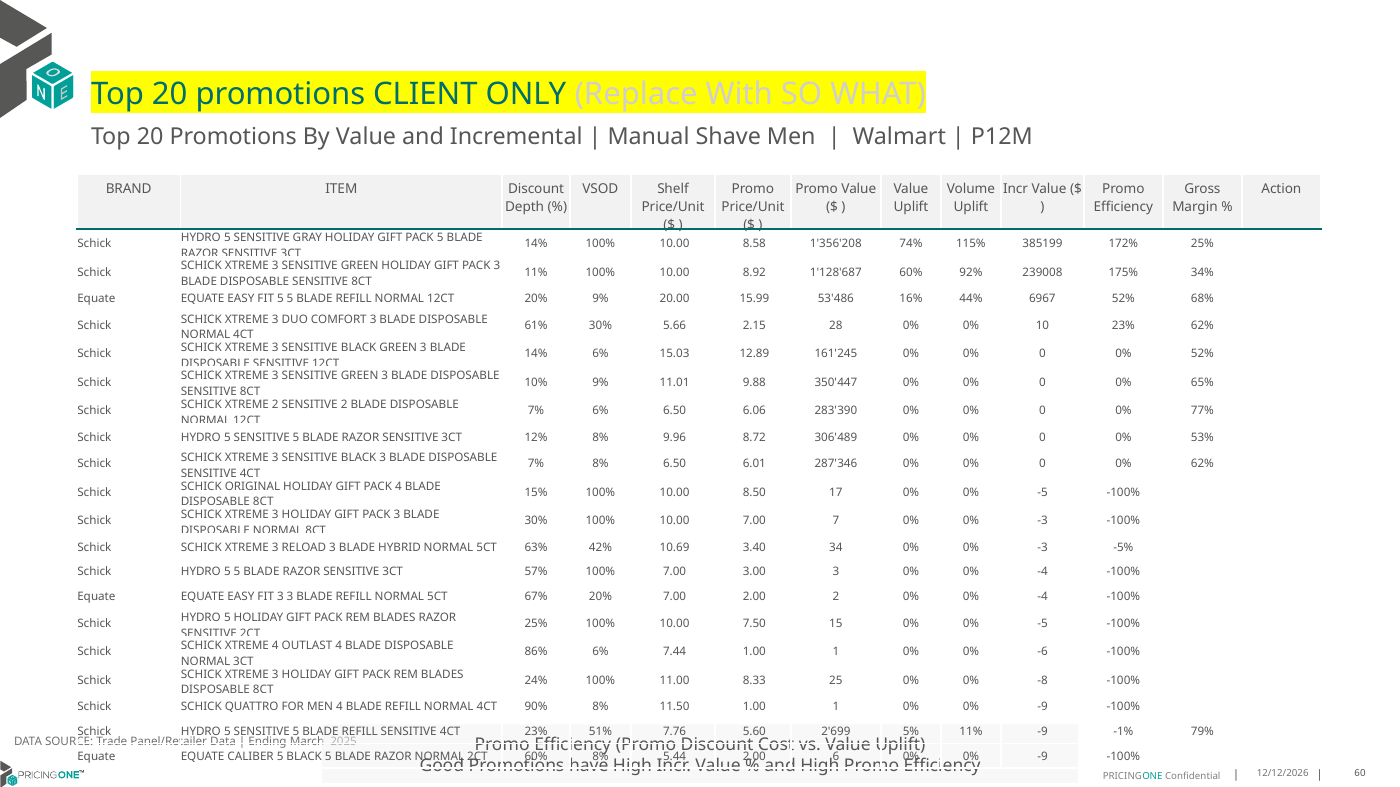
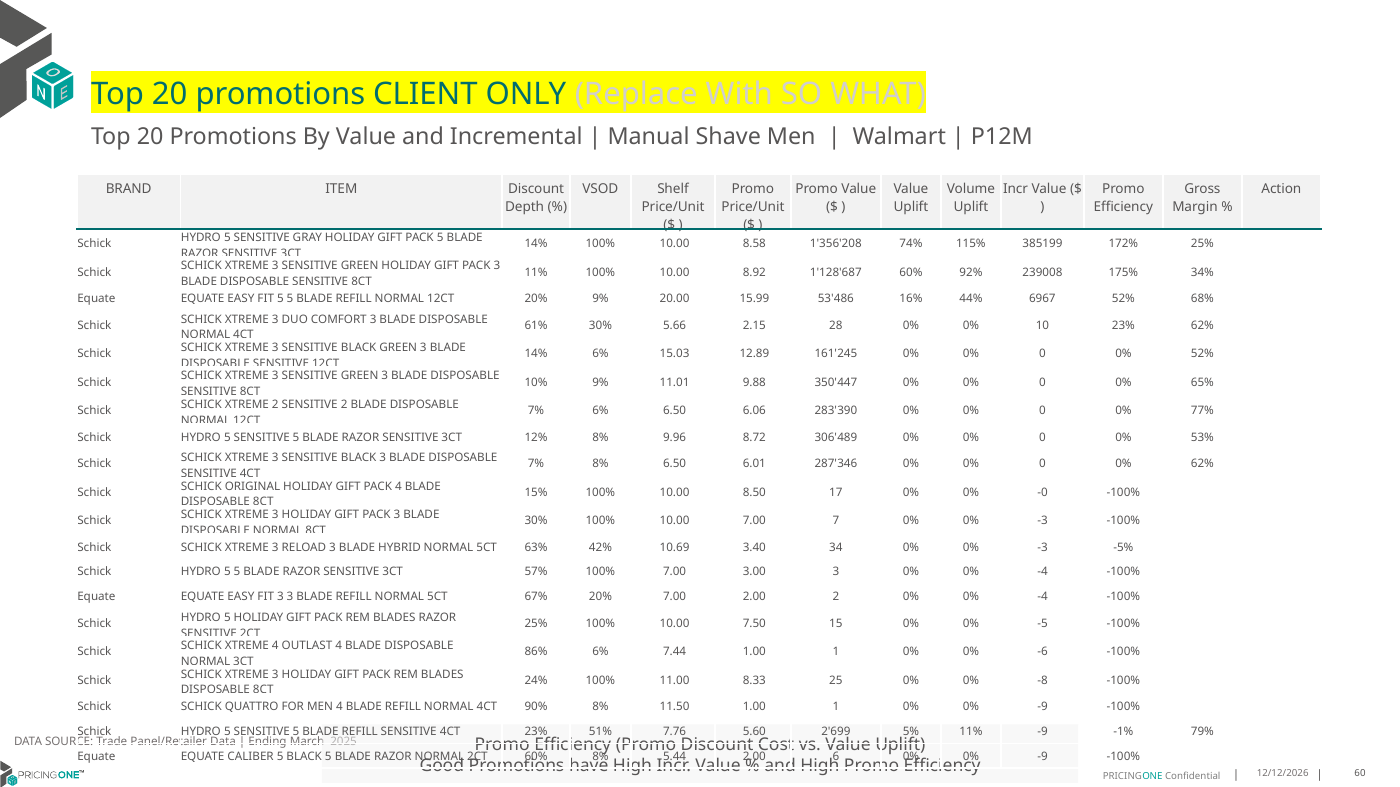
17 0% 0% -5: -5 -> -0 (1043, 493)
